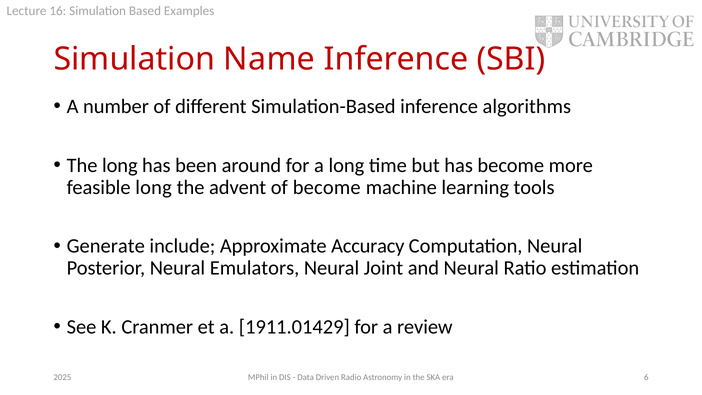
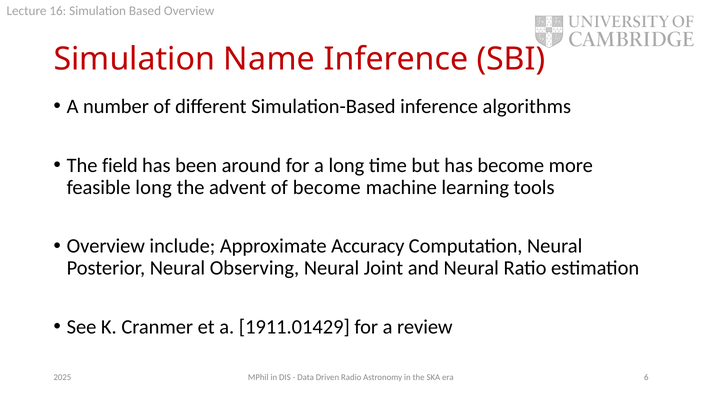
Based Examples: Examples -> Overview (189, 11)
The long: long -> field (120, 165)
Generate: Generate -> Overview (106, 246)
Emulators: Emulators -> Observing (254, 268)
